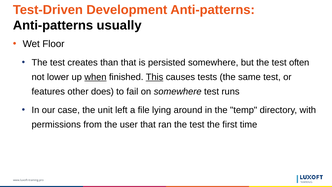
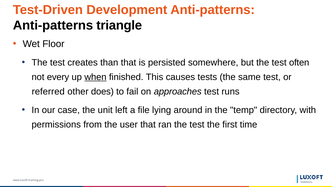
usually: usually -> triangle (119, 25)
lower: lower -> every (58, 77)
This underline: present -> none (155, 77)
features: features -> referred (48, 91)
on somewhere: somewhere -> approaches (178, 91)
